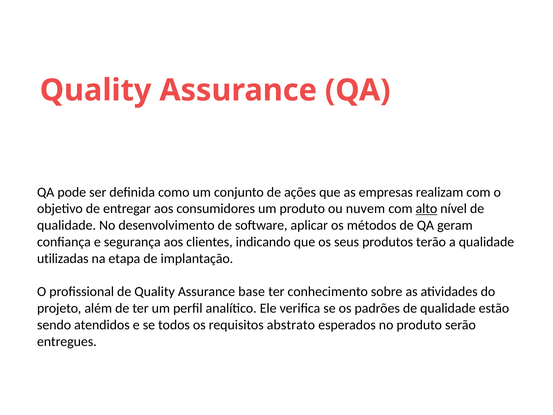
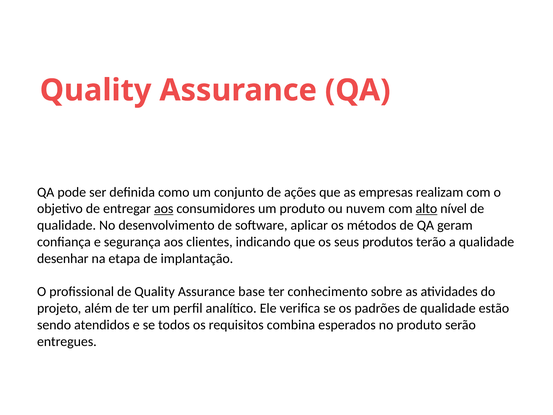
aos underline: none -> present (164, 209)
utilizadas: utilizadas -> desenhar (63, 258)
abstrato: abstrato -> combina (291, 325)
